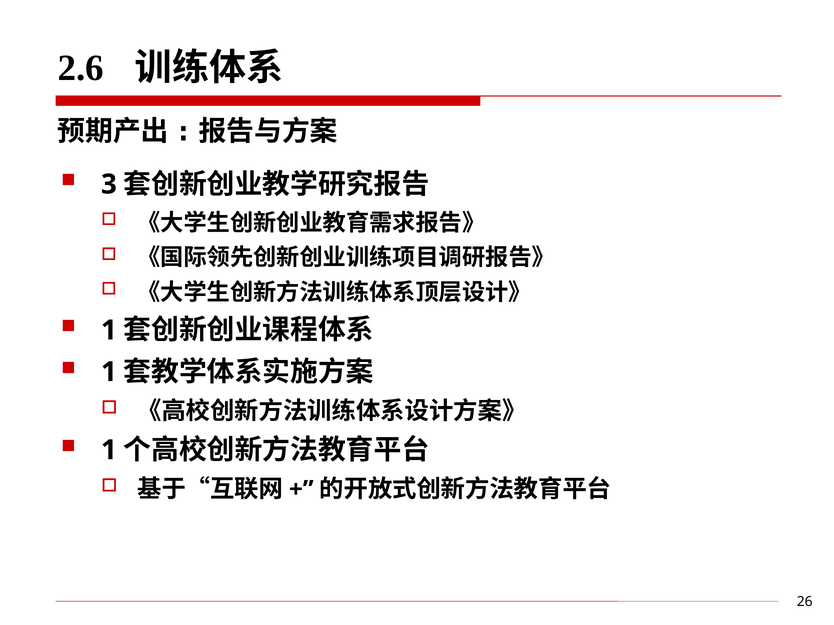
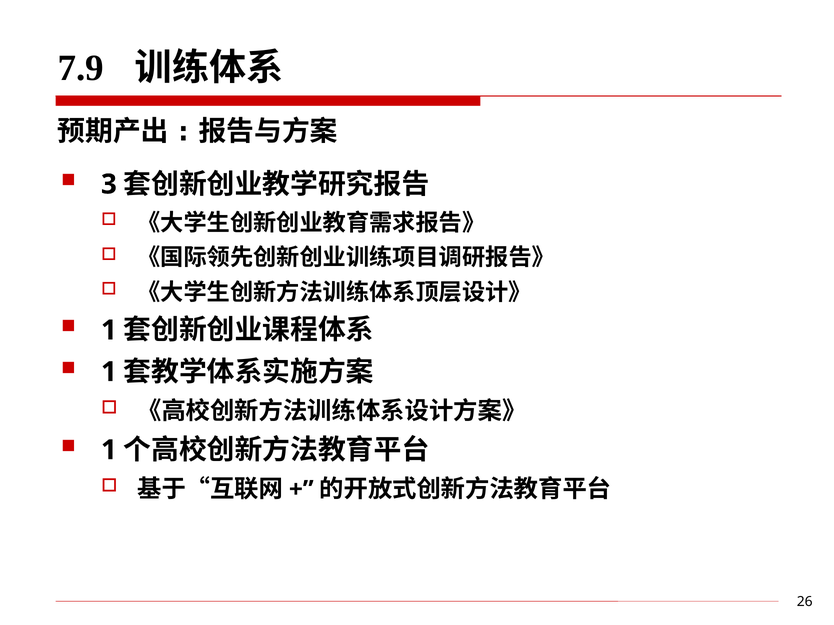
2.6: 2.6 -> 7.9 (81, 68)
